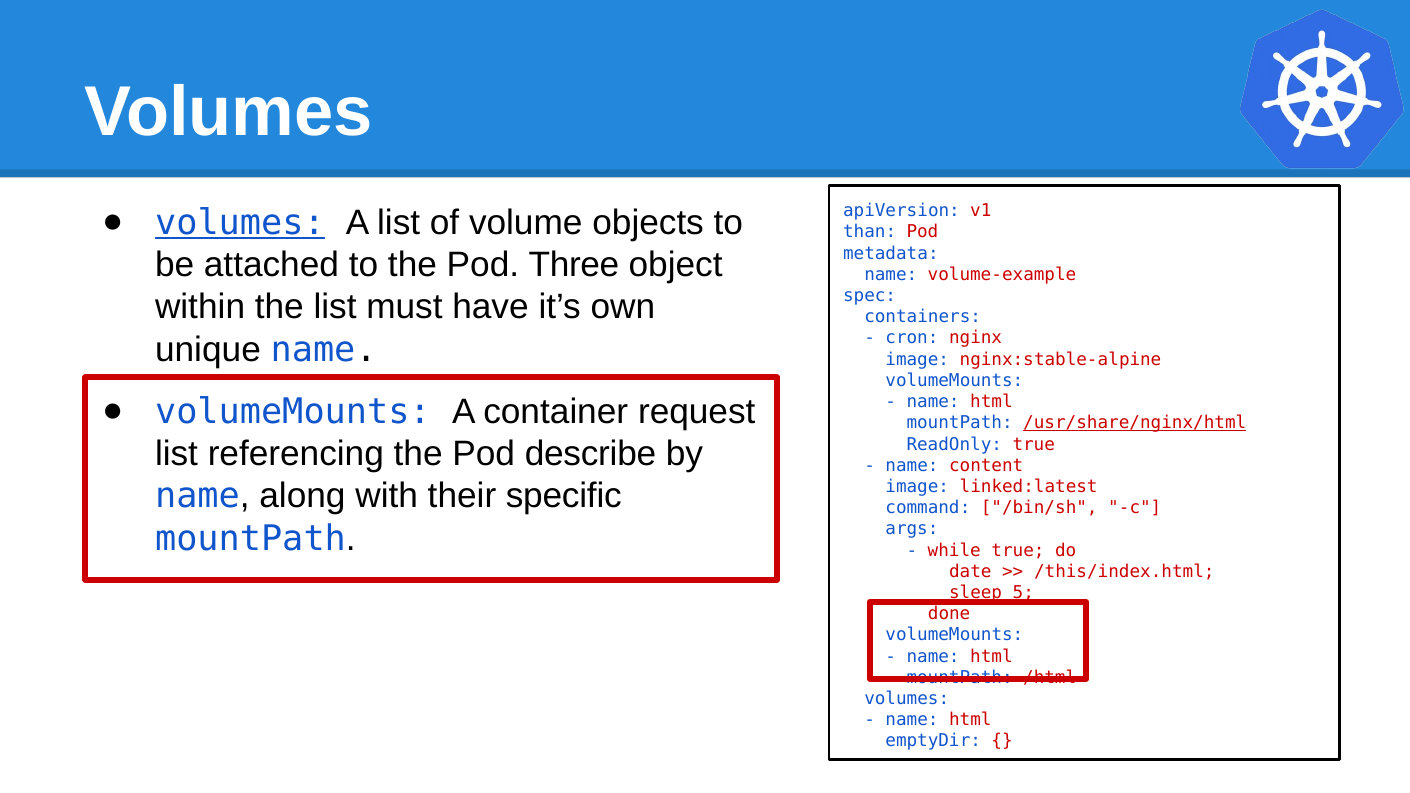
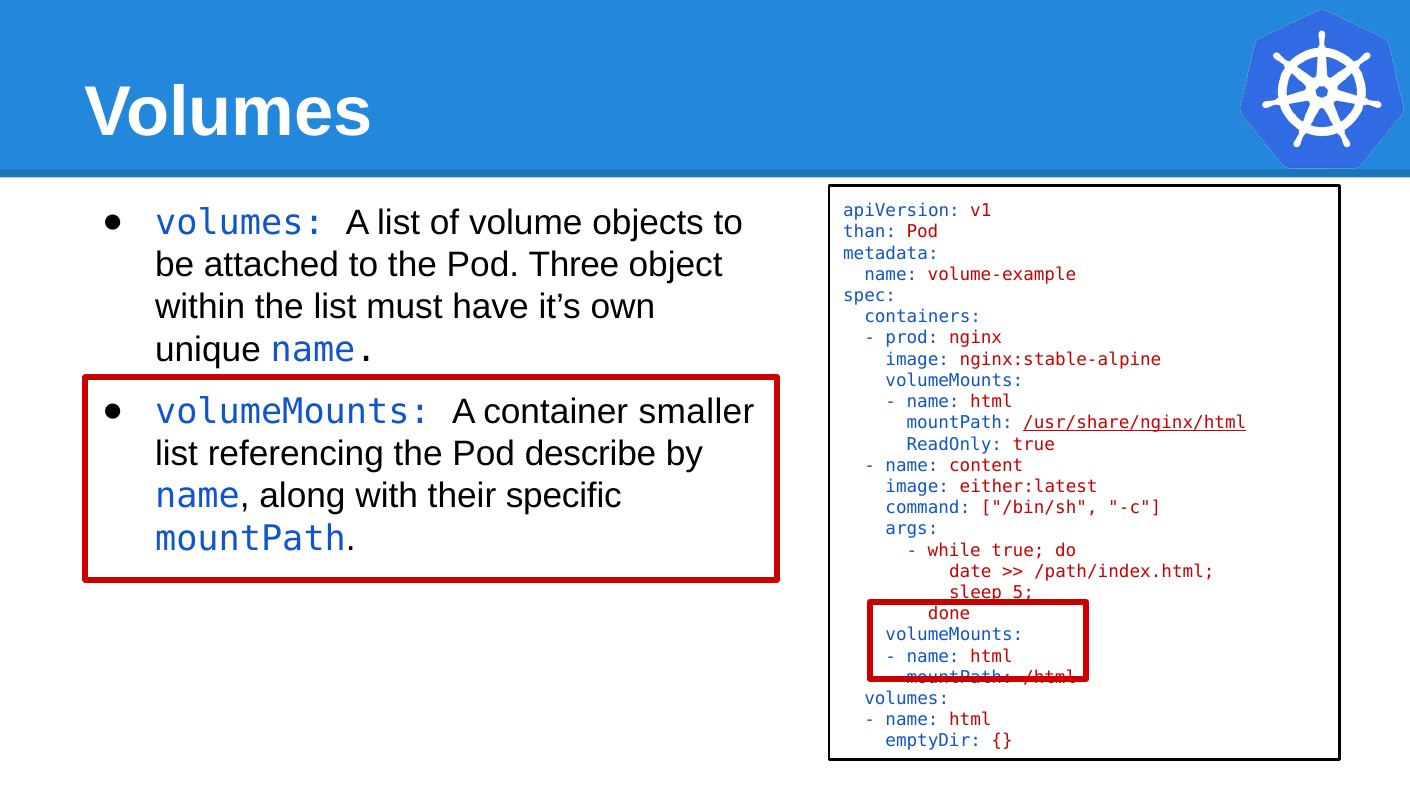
volumes underline: present -> none (240, 223)
cron: cron -> prod (912, 338)
request: request -> smaller (697, 412)
linked:latest: linked:latest -> either:latest (1029, 487)
/this/index.html: /this/index.html -> /path/index.html (1124, 571)
